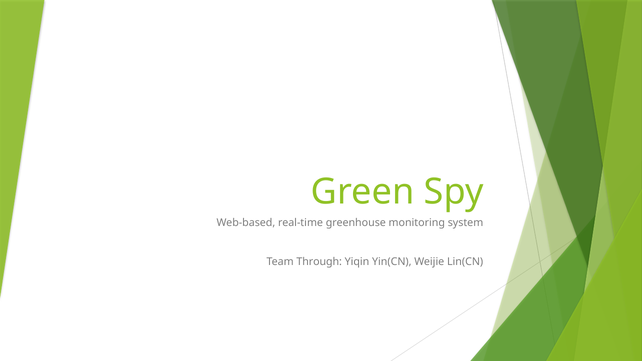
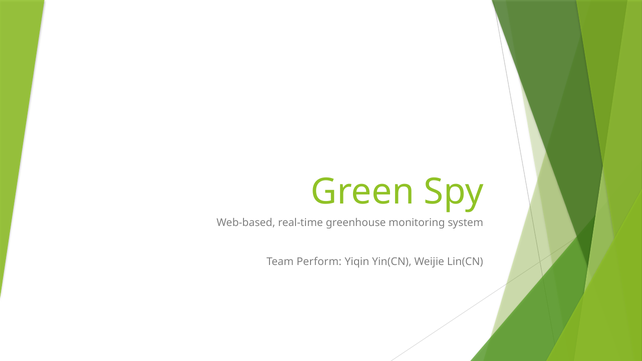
Through: Through -> Perform (319, 262)
